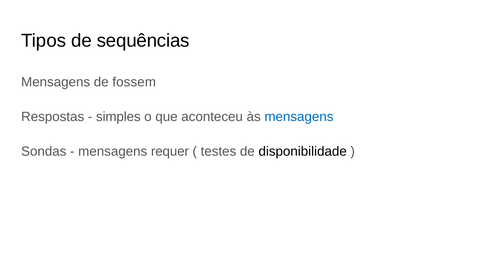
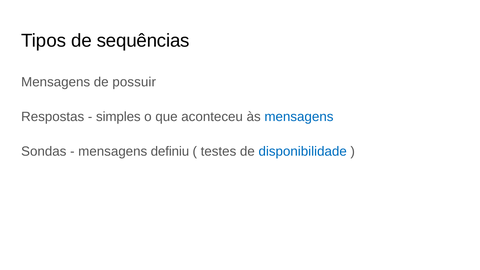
fossem: fossem -> possuir (134, 82)
requer: requer -> definiu (170, 152)
disponibilidade colour: black -> blue (303, 152)
